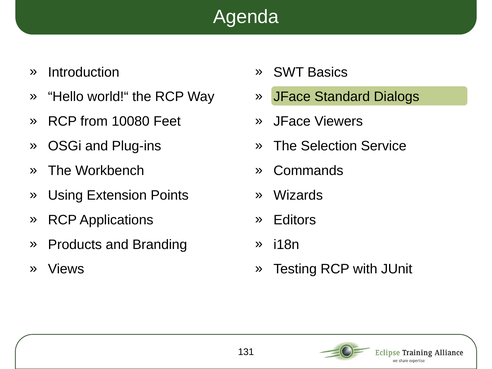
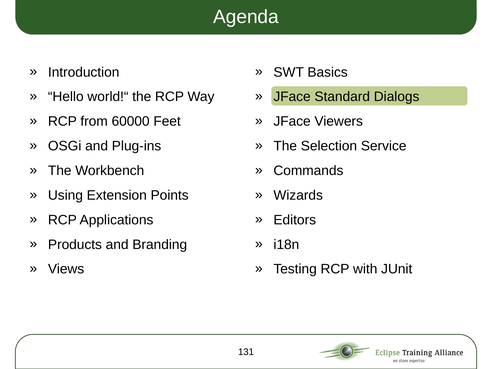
10080: 10080 -> 60000 (131, 121)
